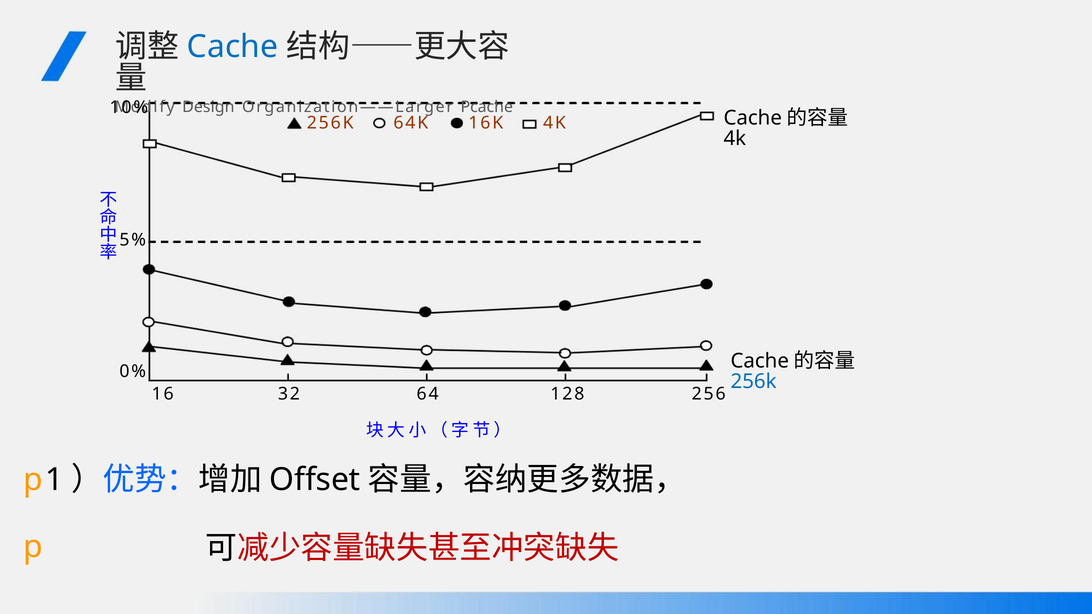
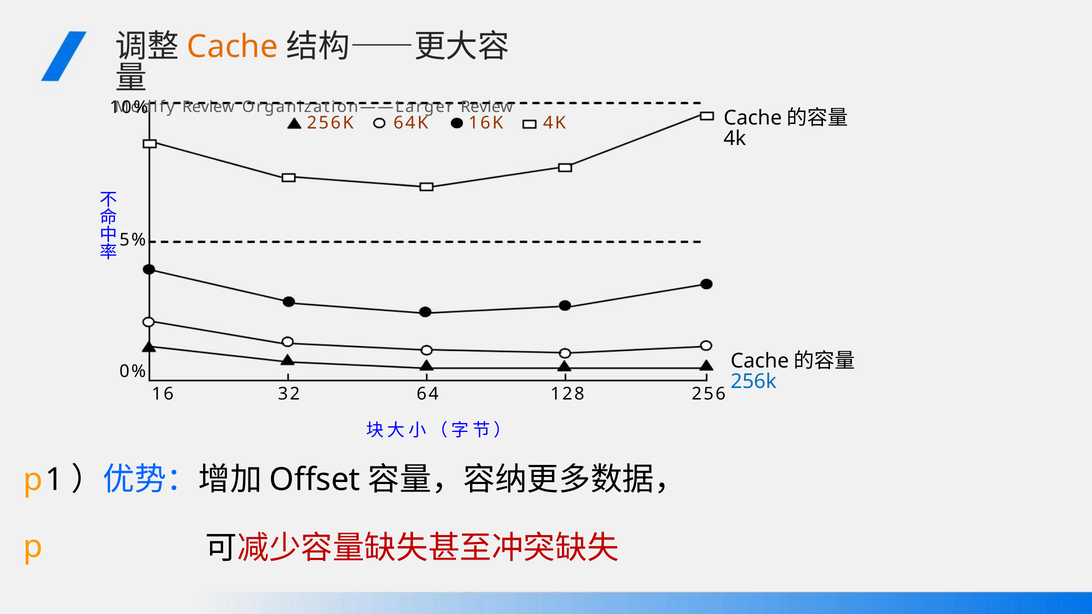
Cache colour: blue -> orange (233, 47)
Design: Design -> Review (208, 107)
Organization——Larger Pcache: Pcache -> Review (487, 107)
